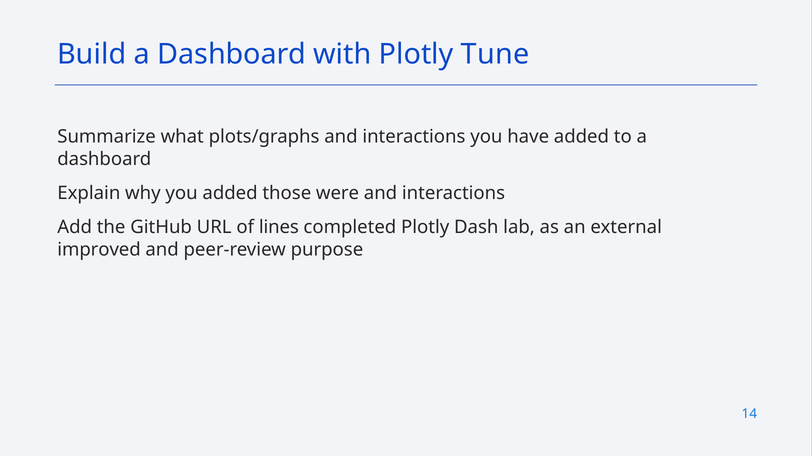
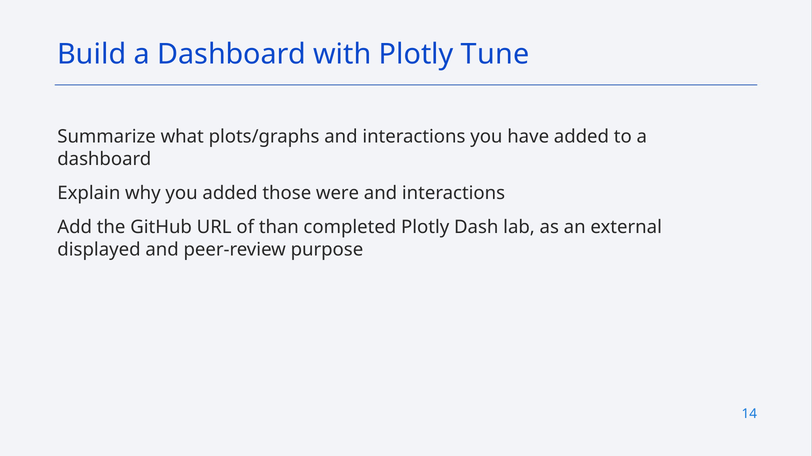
lines: lines -> than (279, 228)
improved: improved -> displayed (99, 250)
